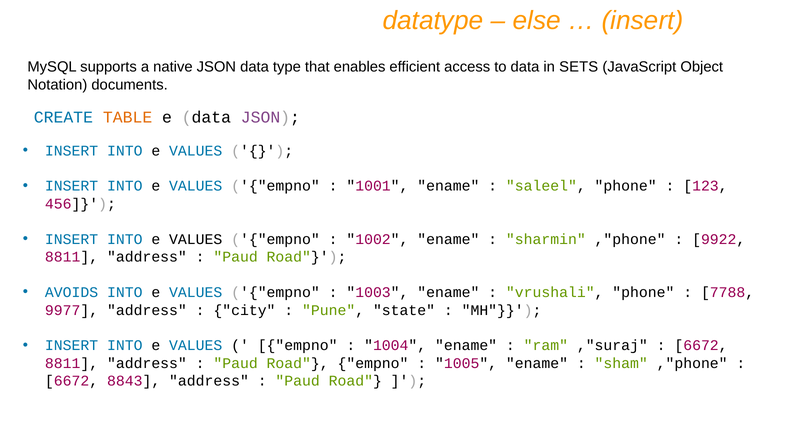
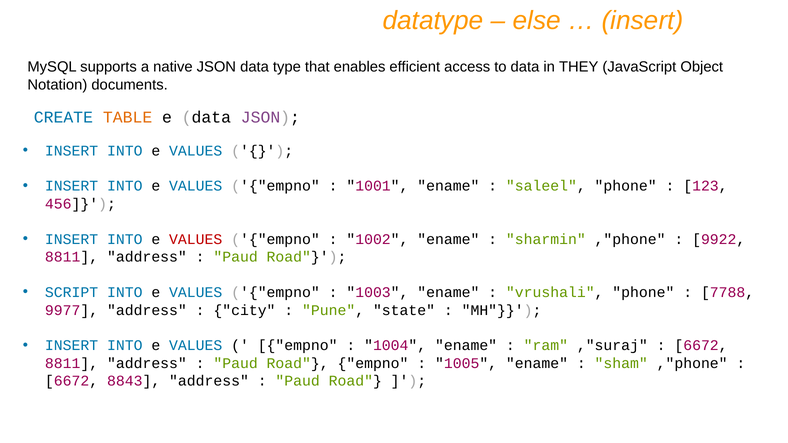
SETS: SETS -> THEY (579, 67)
VALUES colour: black -> red (196, 239)
AVOIDS: AVOIDS -> SCRIPT (72, 293)
